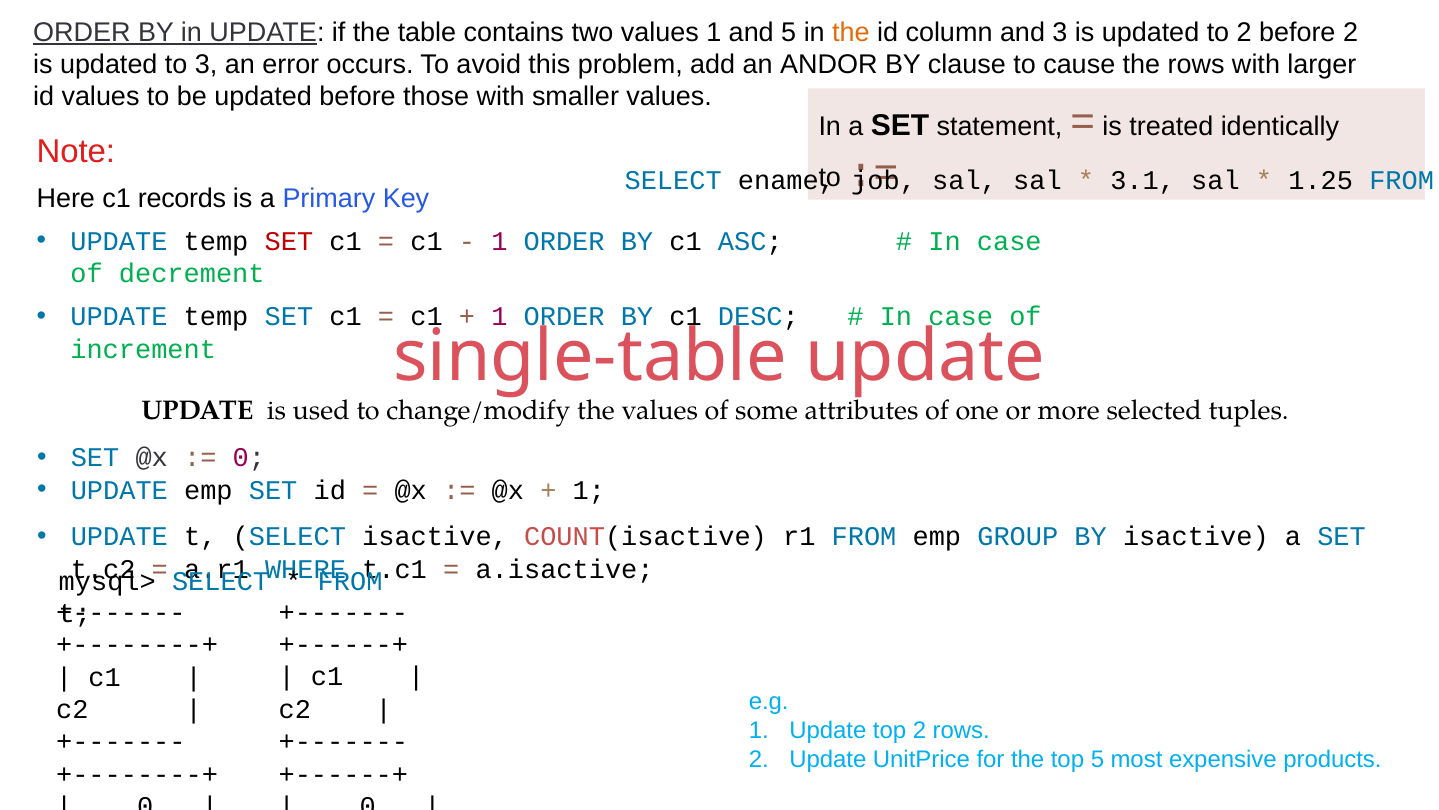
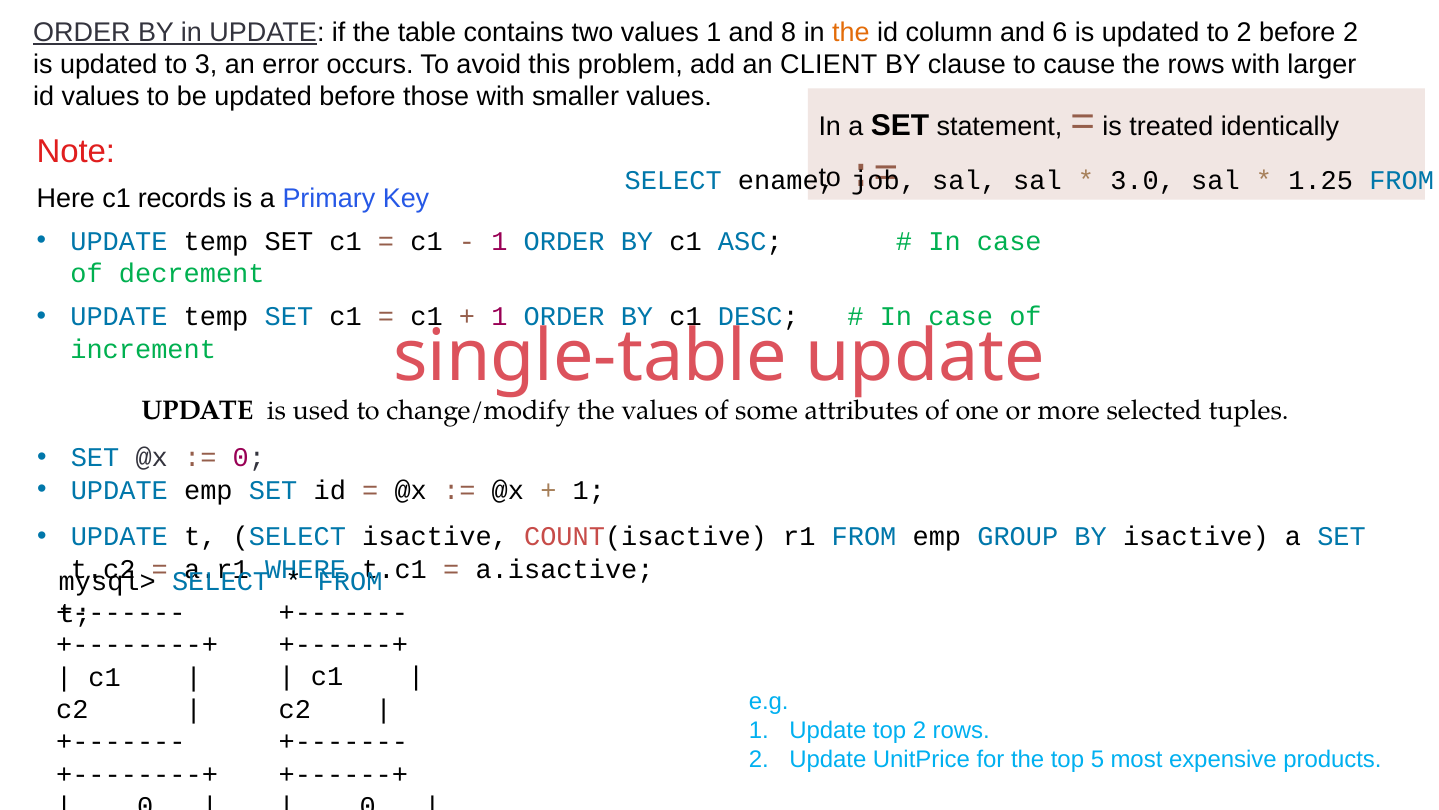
and 5: 5 -> 8 (789, 32)
and 3: 3 -> 6 (1060, 32)
ANDOR: ANDOR -> CLIENT (829, 65)
3.1: 3.1 -> 3.0 (1143, 181)
SET colour: red -> black (289, 241)
